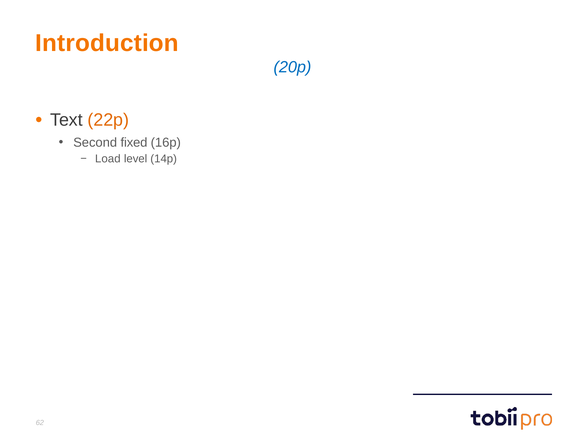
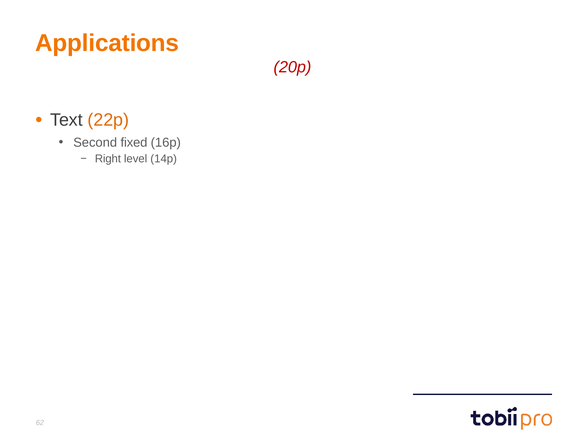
Introduction: Introduction -> Applications (107, 43)
20p colour: blue -> red (292, 67)
Load: Load -> Right (108, 158)
